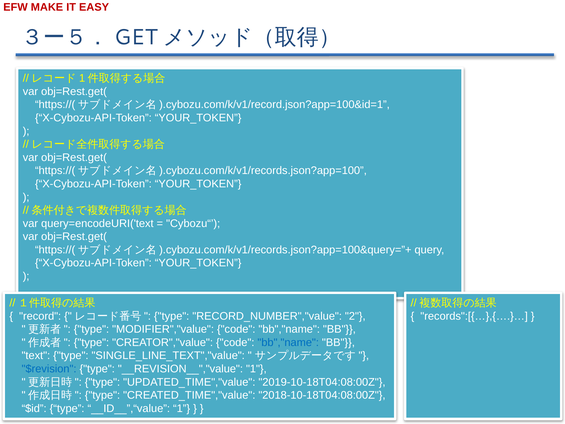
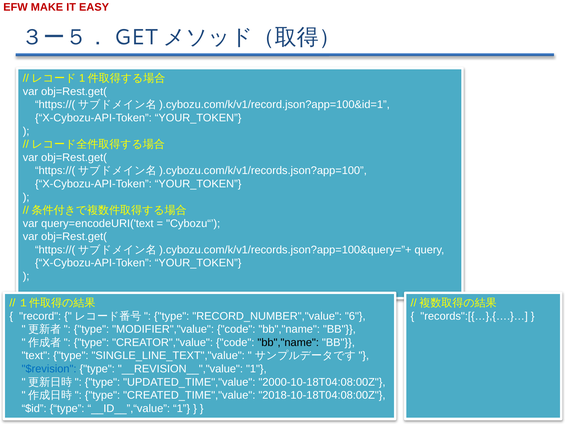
2: 2 -> 6 (355, 316)
bb","name colour: blue -> black (288, 342)
2019-10-18T04:08:00Z: 2019-10-18T04:08:00Z -> 2000-10-18T04:08:00Z (322, 382)
